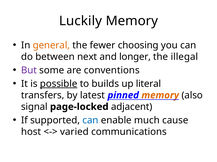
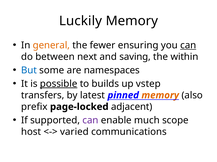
choosing: choosing -> ensuring (138, 45)
can underline: none -> present (188, 45)
longer: longer -> saving (135, 57)
illegal: illegal -> within (184, 57)
But colour: purple -> blue (29, 71)
conventions: conventions -> namespaces (112, 71)
literal: literal -> vstep (148, 84)
signal: signal -> prefix (34, 107)
can colour: blue -> purple (90, 121)
cause: cause -> scope (175, 121)
